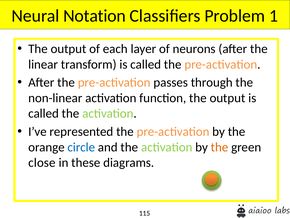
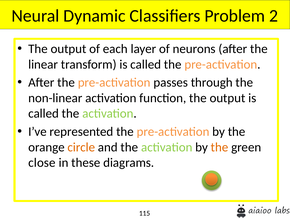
Notation: Notation -> Dynamic (94, 16)
1: 1 -> 2 (274, 16)
circle colour: blue -> orange (81, 147)
